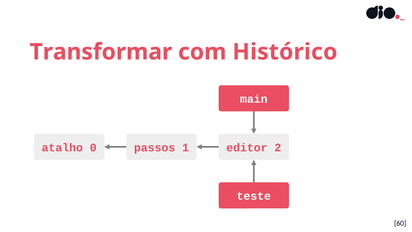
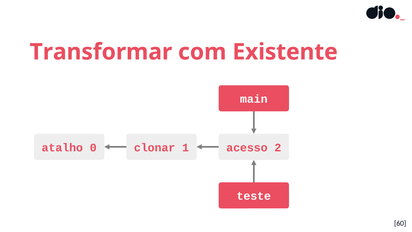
Histórico: Histórico -> Existente (285, 52)
passos: passos -> clonar (155, 147)
editor: editor -> acesso (247, 147)
